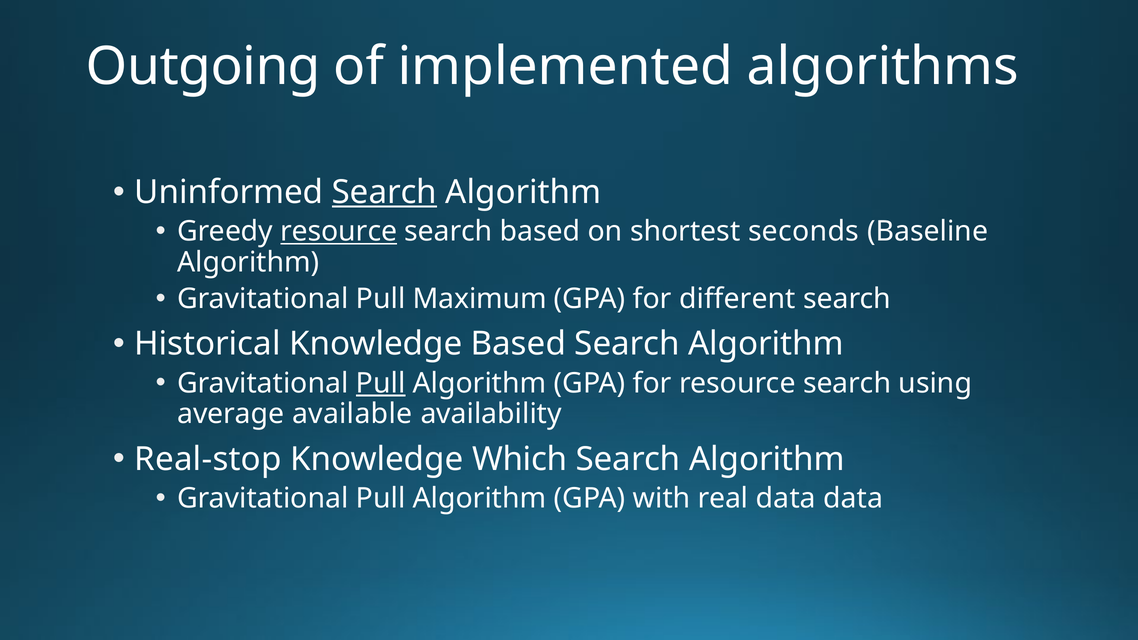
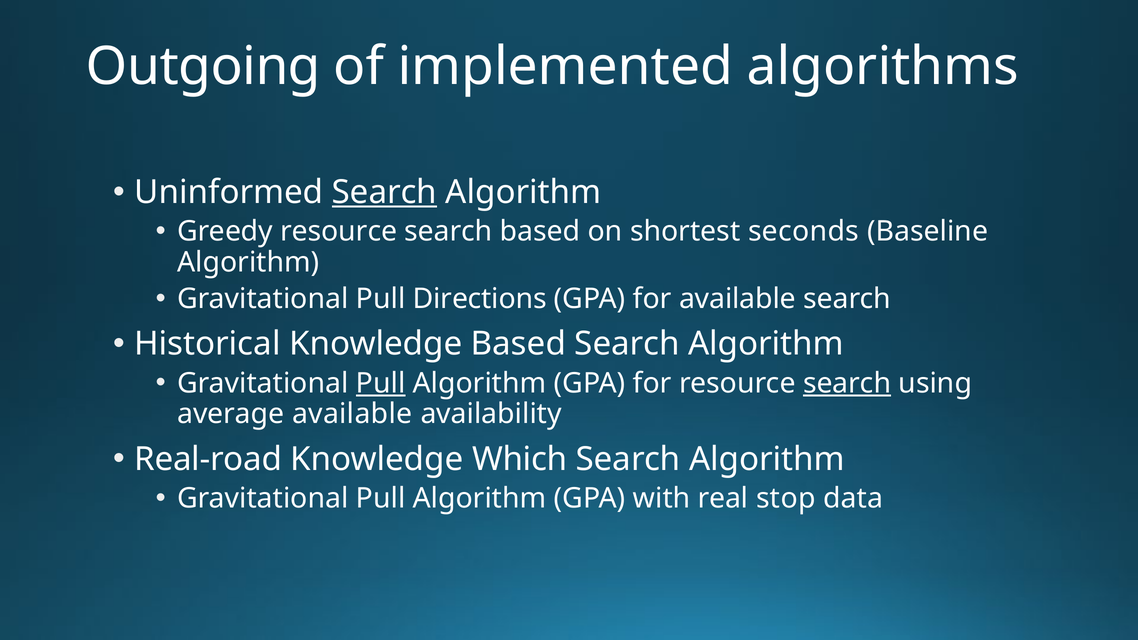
resource underline: present -> none (339, 232)
Maximum: Maximum -> Directions (480, 299)
for different: different -> available (737, 299)
search underline: none -> present (847, 383)
Real-stop: Real-stop -> Real-road (208, 459)
real data: data -> stop (786, 498)
